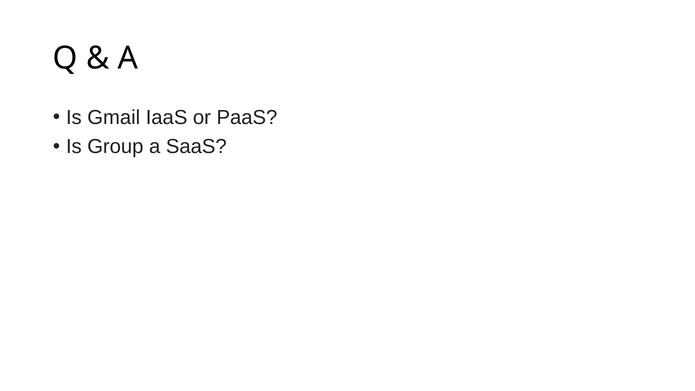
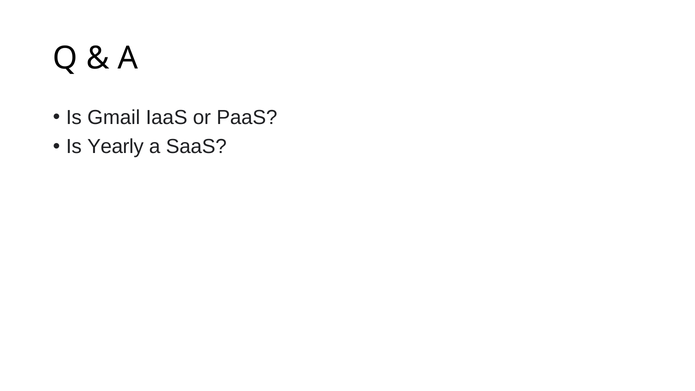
Group: Group -> Yearly (115, 147)
